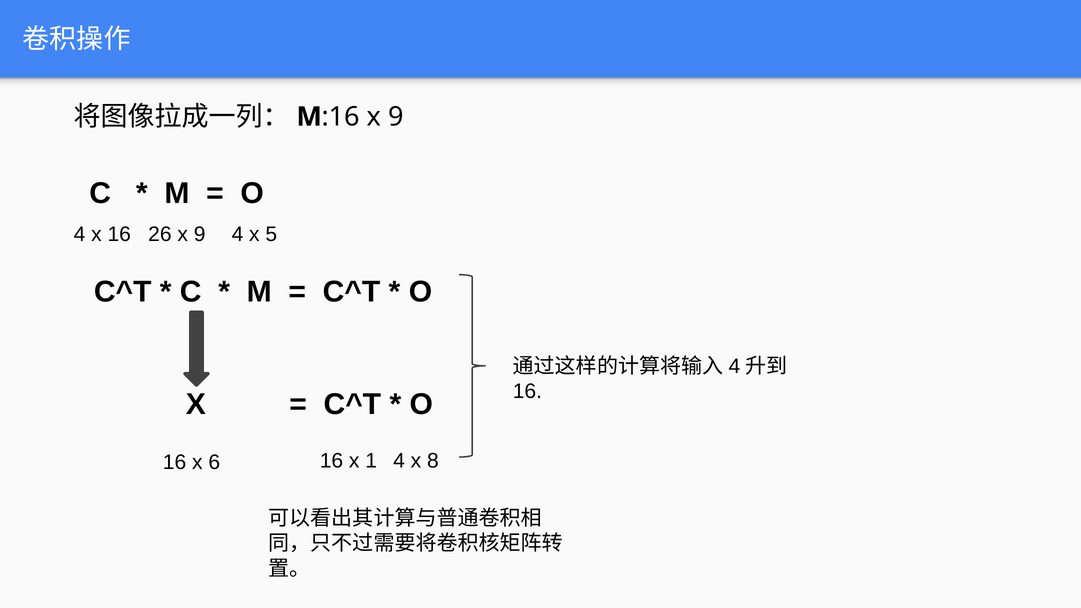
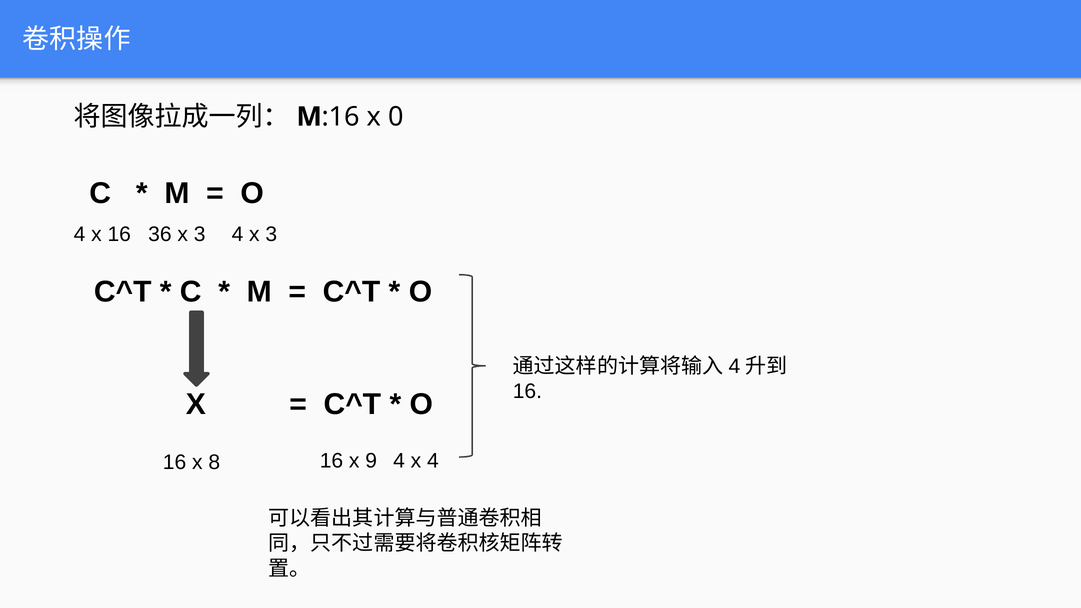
9: 9 -> 0 (396, 117)
26: 26 -> 36 (160, 234)
9: 9 -> 3 (200, 234)
4 x 5: 5 -> 3 (271, 234)
1: 1 -> 9 (371, 461)
x 8: 8 -> 4 (433, 461)
6: 6 -> 8 (214, 462)
